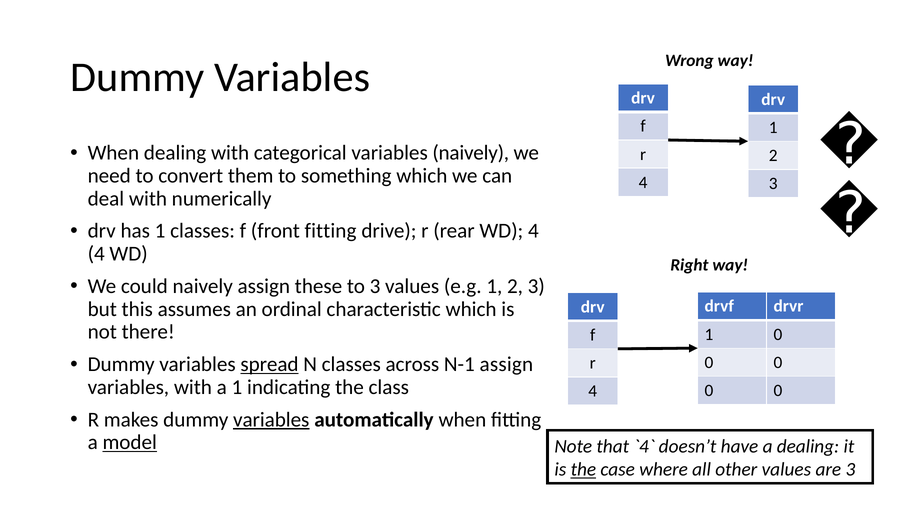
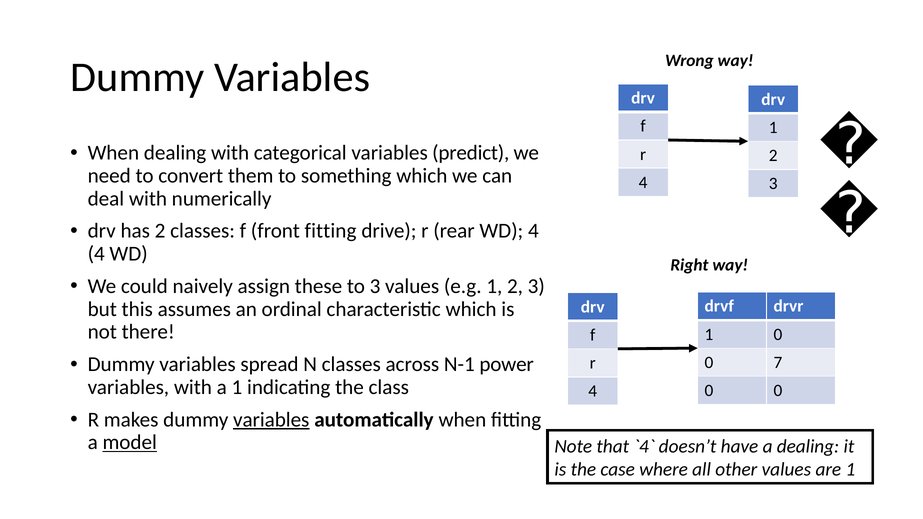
variables naively: naively -> predict (471, 153)
has 1: 1 -> 2 (160, 231)
spread underline: present -> none (269, 365)
N-1 assign: assign -> power (507, 365)
0: 0 -> 7 (778, 363)
the underline: present -> none (583, 470)
are 3: 3 -> 1 (850, 470)
